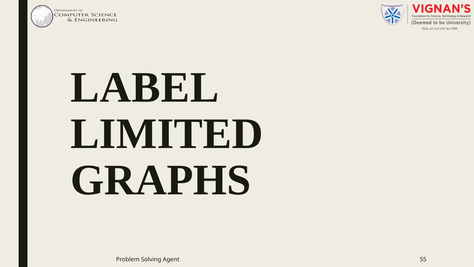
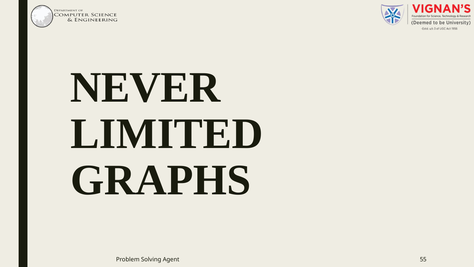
LABEL: LABEL -> NEVER (145, 87)
